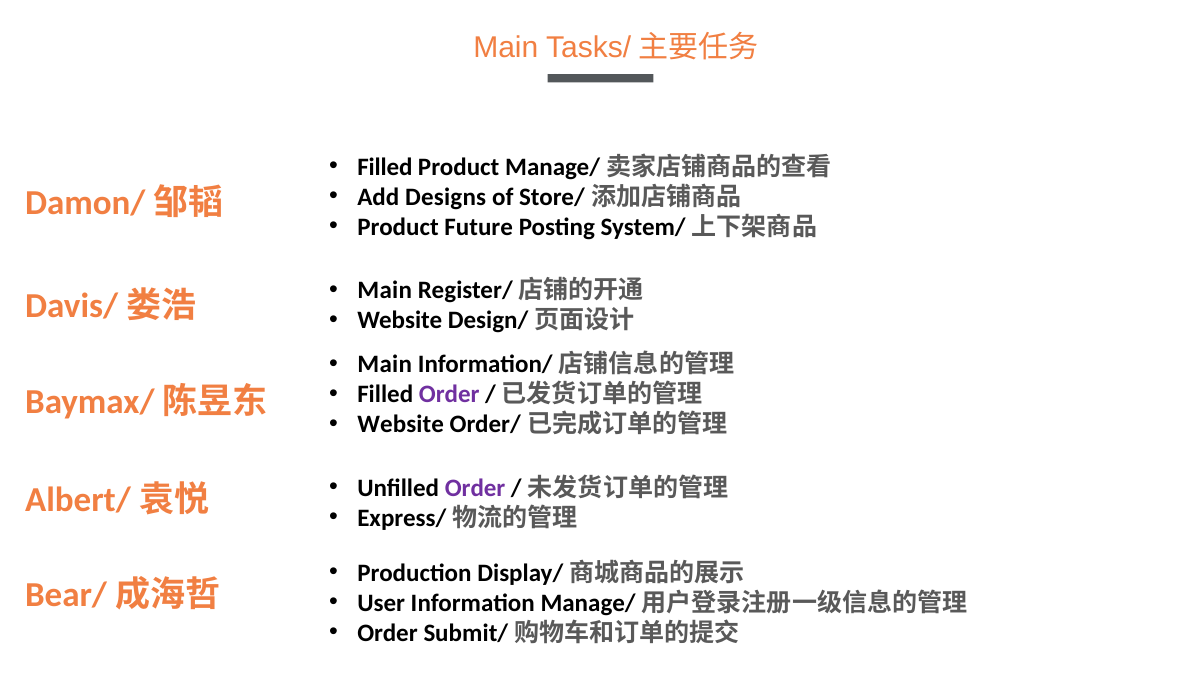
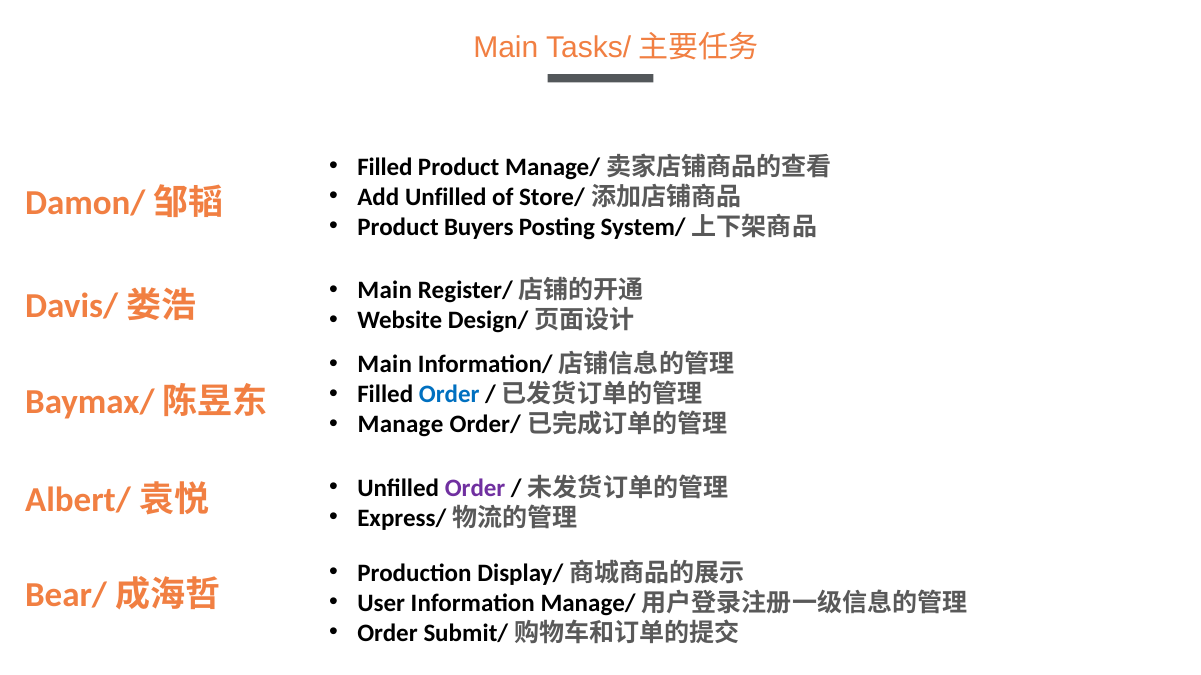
Add Designs: Designs -> Unfilled (446, 197)
Future: Future -> Buyers (479, 227)
Order colour: purple -> blue (449, 395)
Website: Website -> Manage (401, 425)
